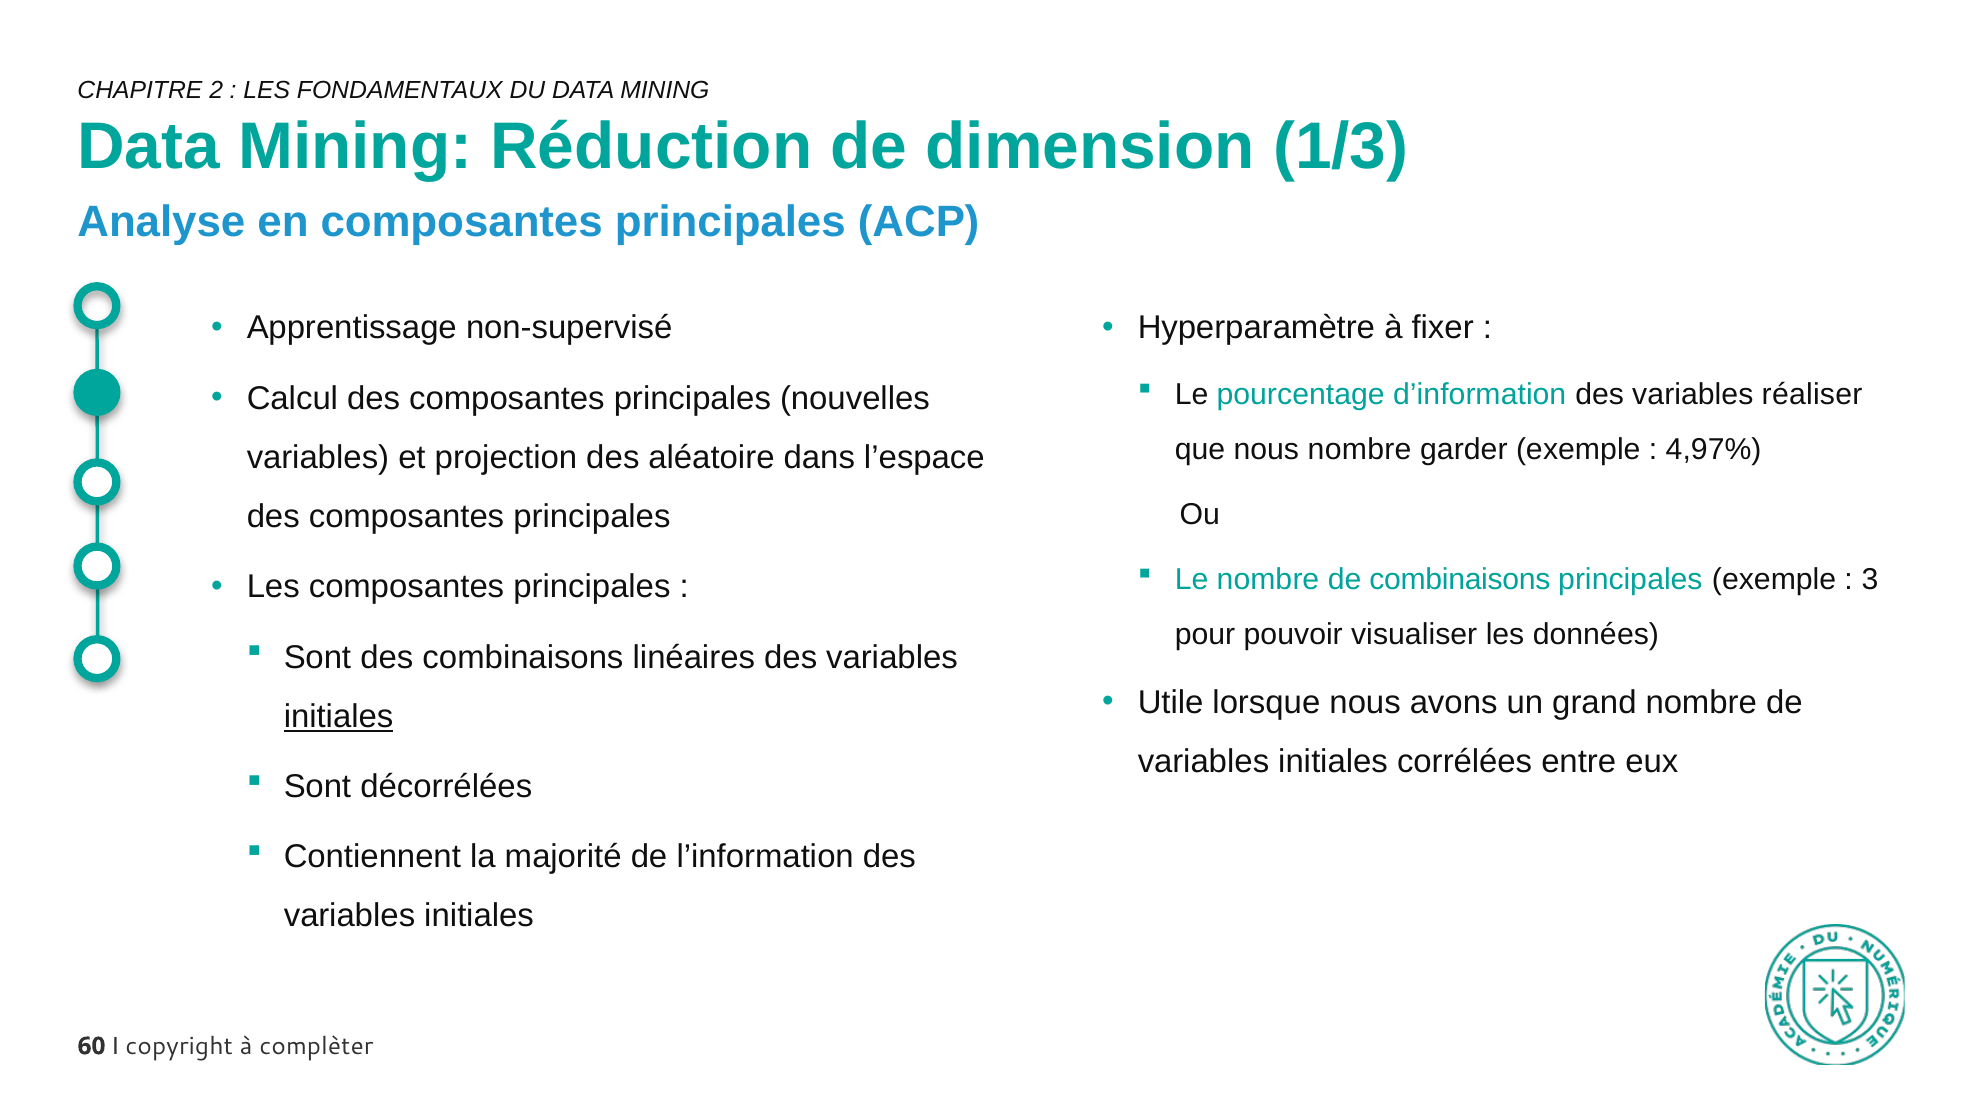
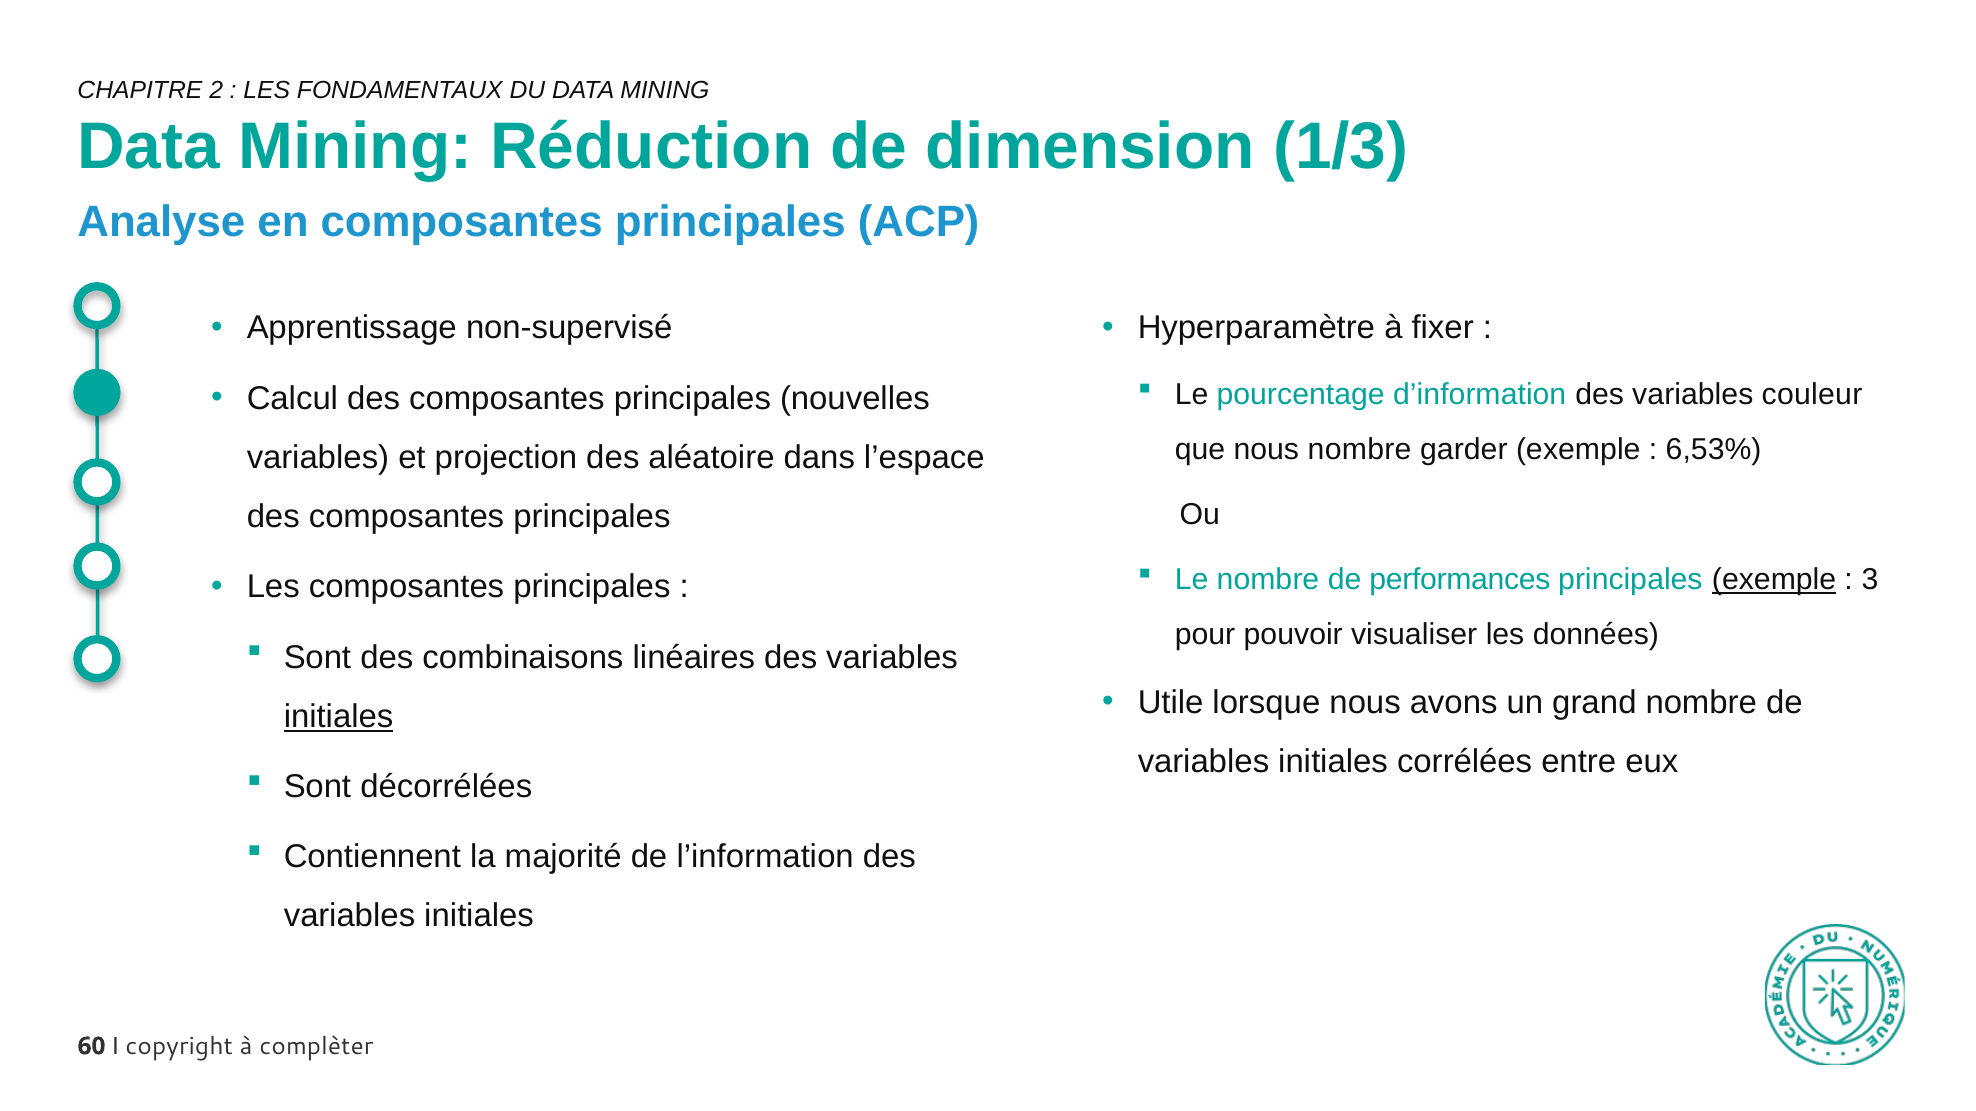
réaliser: réaliser -> couleur (1812, 395)
4,97%: 4,97% -> 6,53% (1714, 449)
de combinaisons: combinaisons -> performances (1460, 580)
exemple underline: none -> present (1774, 580)
